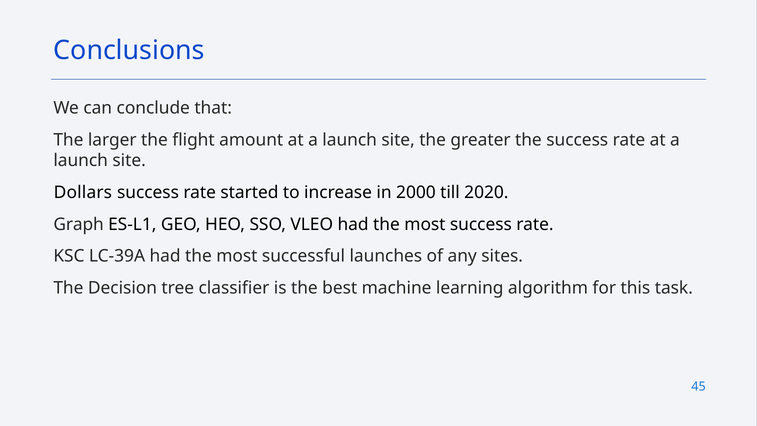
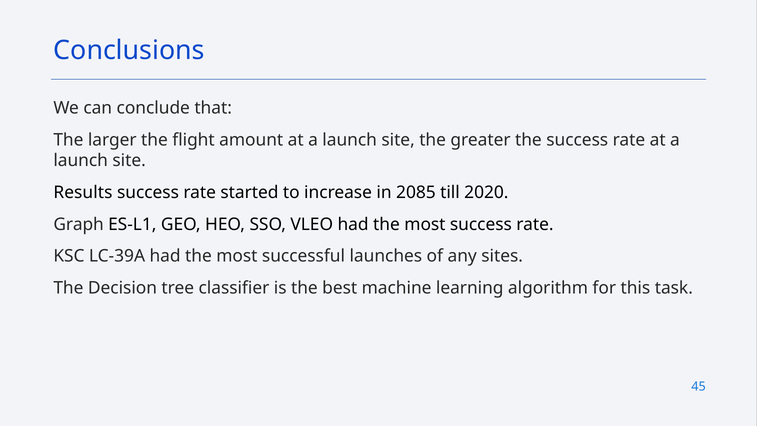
Dollars: Dollars -> Results (83, 192)
2000: 2000 -> 2085 (416, 192)
